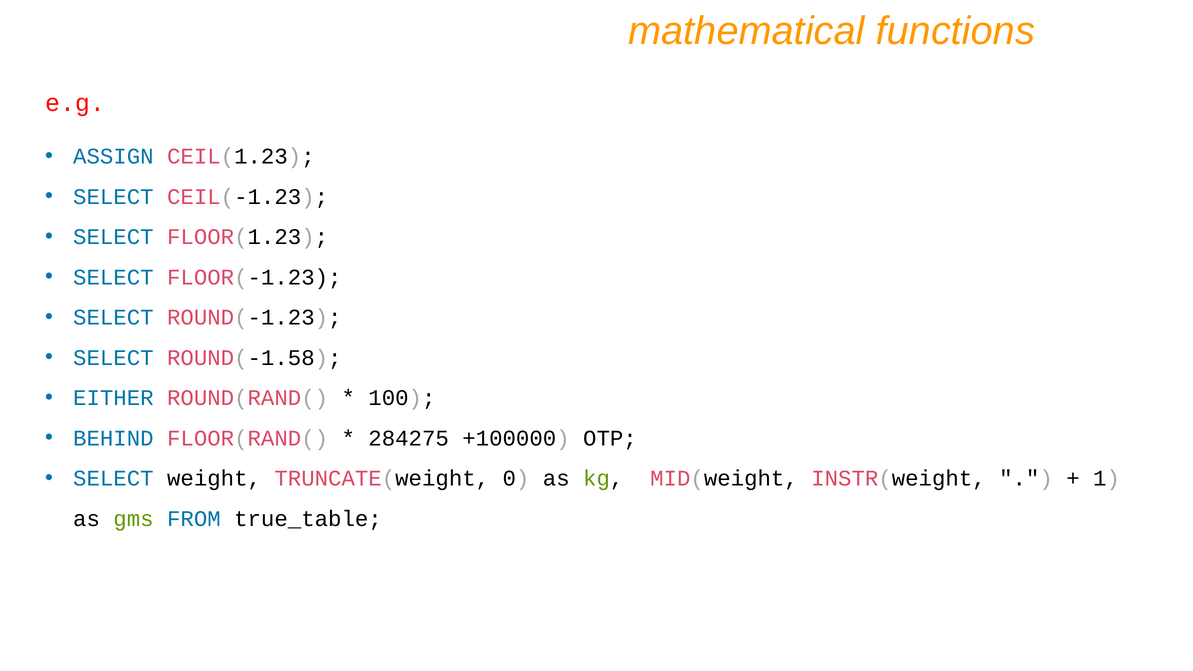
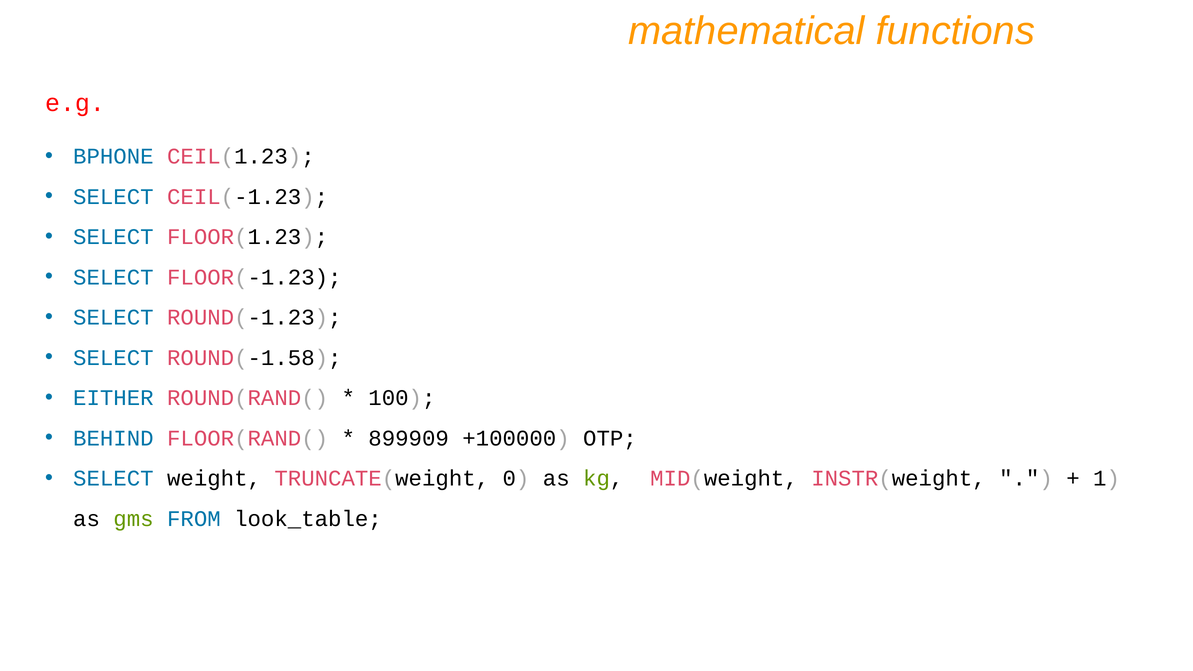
ASSIGN: ASSIGN -> BPHONE (113, 156)
284275: 284275 -> 899909 (409, 438)
true_table: true_table -> look_table (308, 519)
